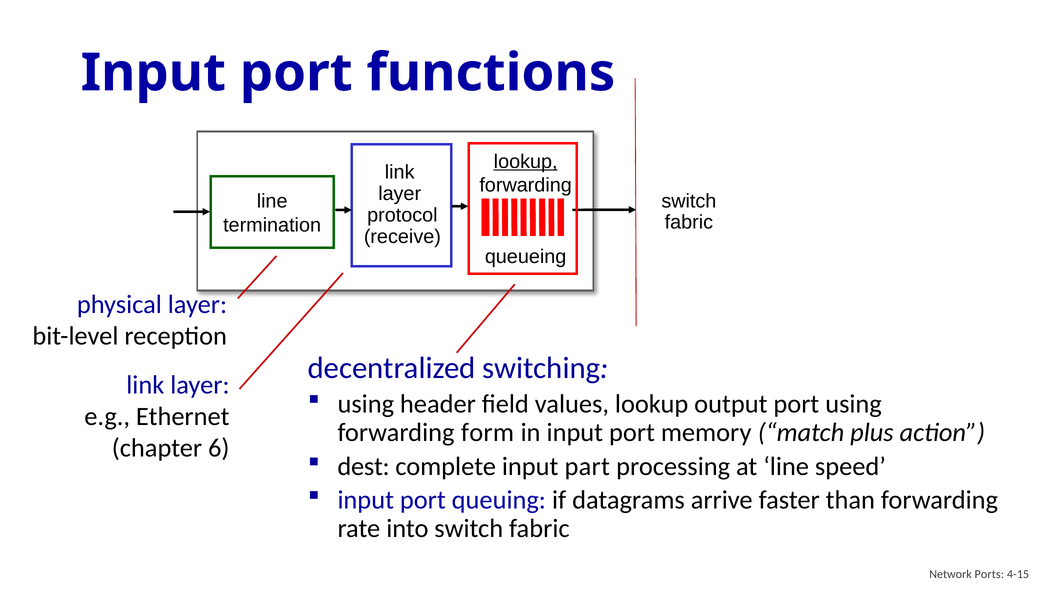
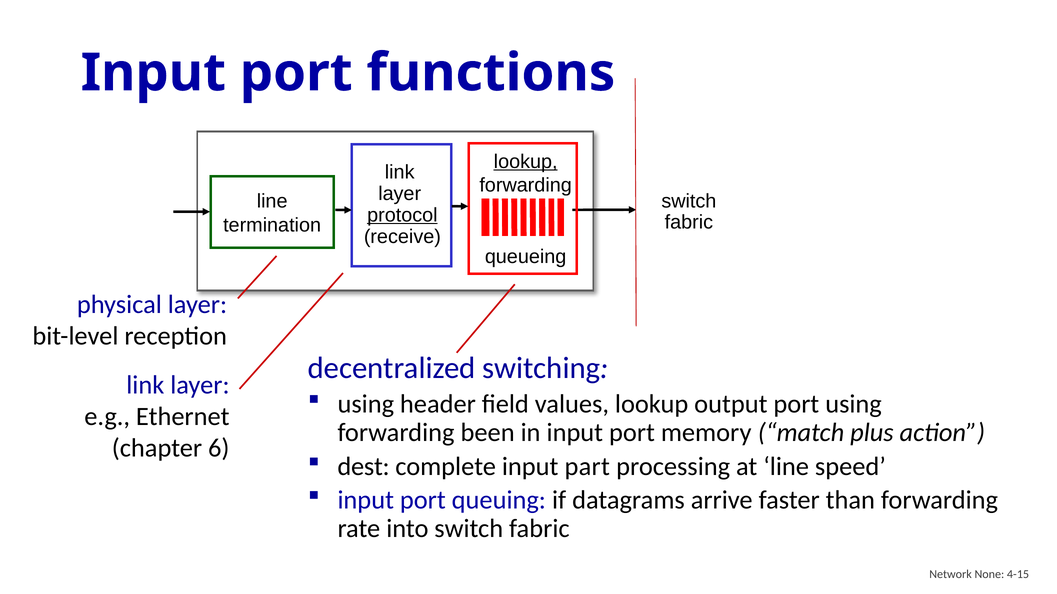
protocol underline: none -> present (402, 215)
form: form -> been (488, 433)
Ports: Ports -> None (989, 575)
